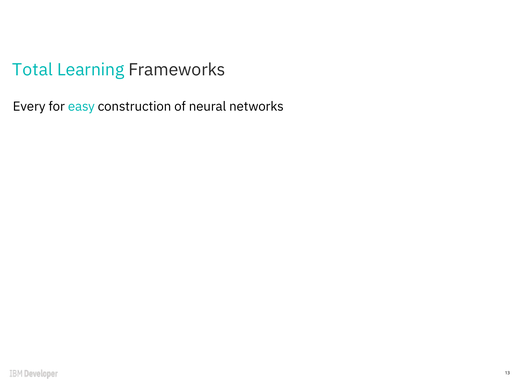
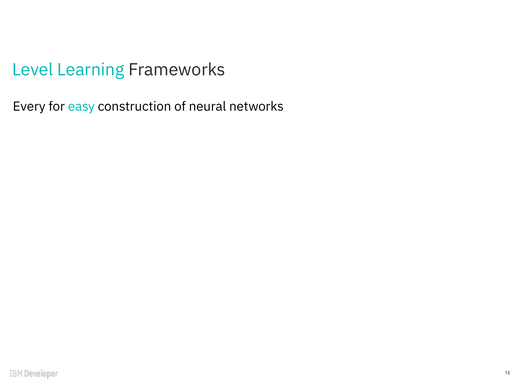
Total: Total -> Level (33, 70)
